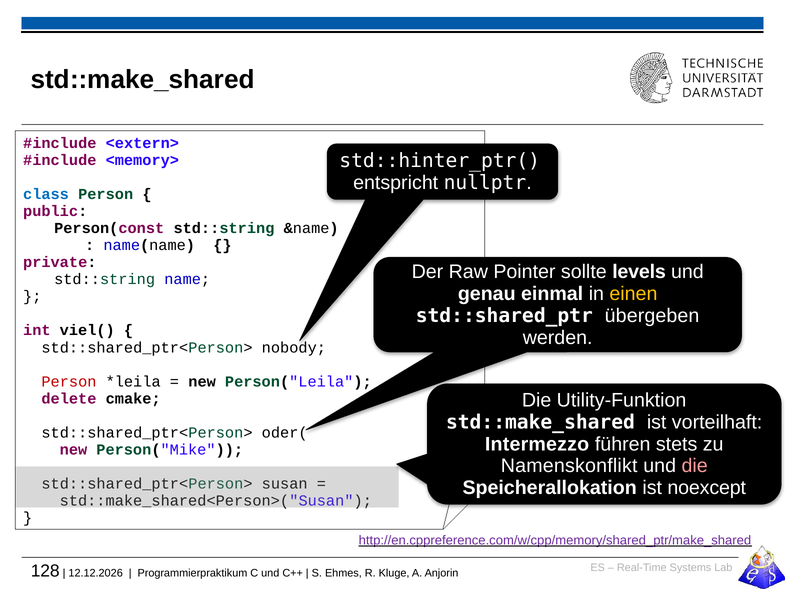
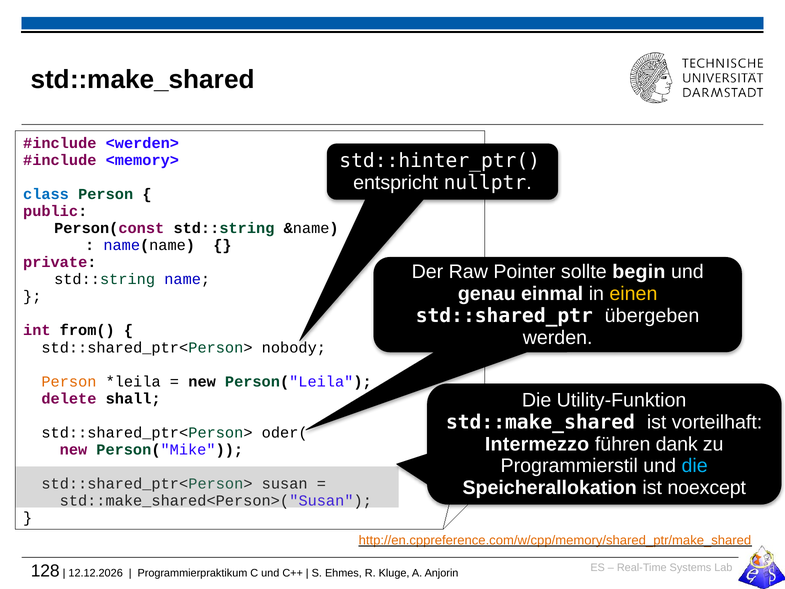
<extern>: <extern> -> <werden> (142, 143)
levels: levels -> begin (639, 272)
viel(: viel( -> from( (87, 330)
Person colour: red -> orange (69, 381)
cmake: cmake -> shall (133, 398)
stets: stets -> dank (677, 444)
Namenskonflikt: Namenskonflikt -> Programmierstil (569, 466)
die colour: pink -> light blue (695, 466)
http://en.cppreference.com/w/cpp/memory/shared_ptr/make_shared colour: purple -> orange (555, 540)
